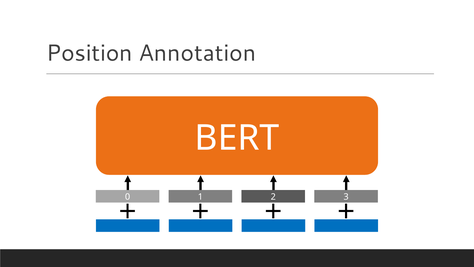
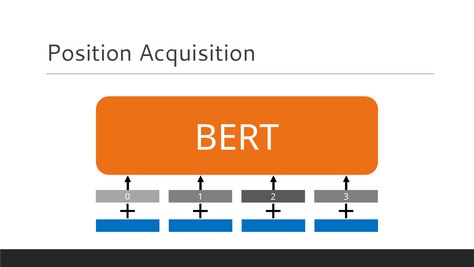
Annotation: Annotation -> Acquisition (197, 53)
